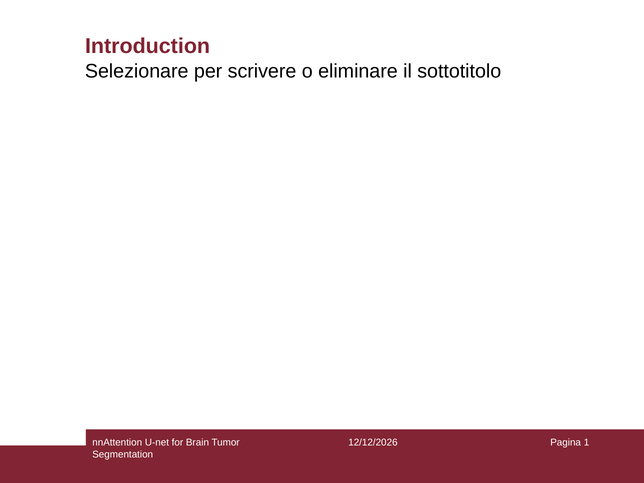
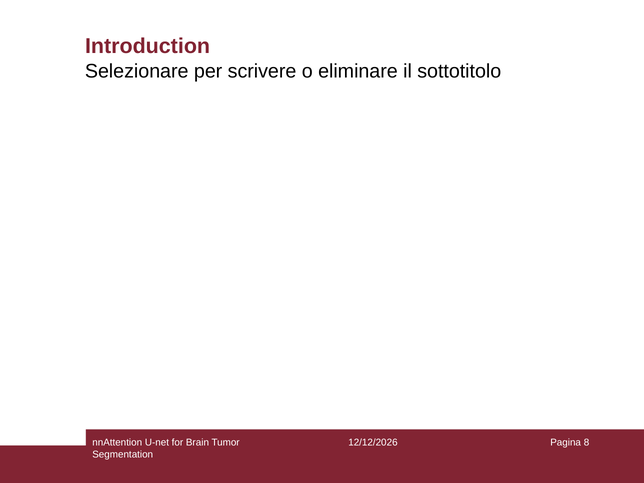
1: 1 -> 8 (587, 443)
